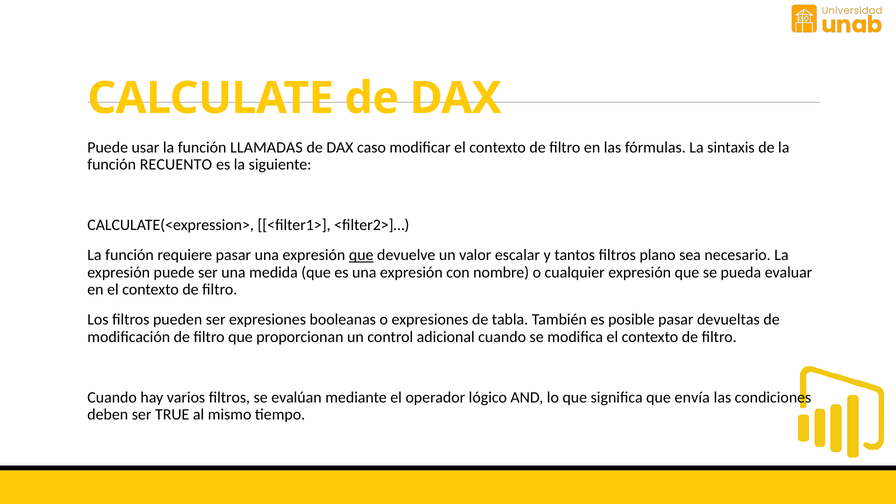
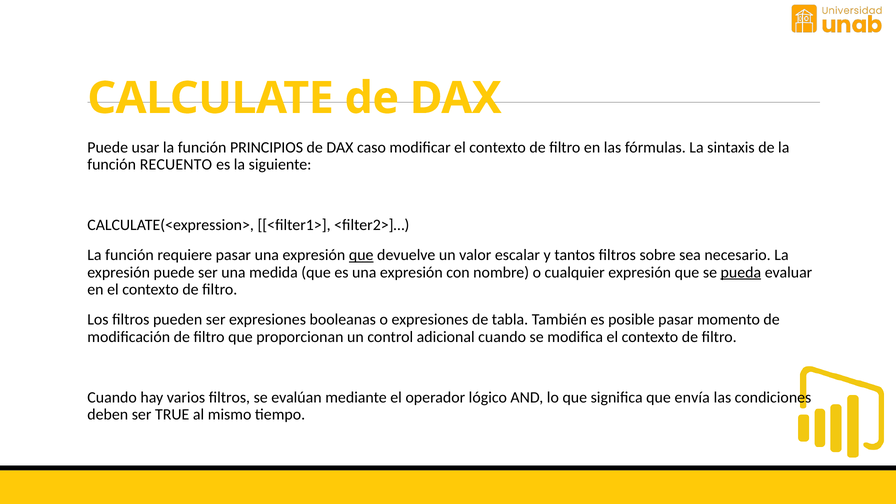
LLAMADAS: LLAMADAS -> PRINCIPIOS (267, 147)
plano: plano -> sobre (658, 255)
pueda underline: none -> present (741, 272)
devueltas: devueltas -> momento (729, 320)
